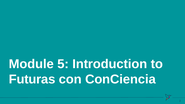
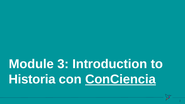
5: 5 -> 3 (63, 64)
Futuras: Futuras -> Historia (32, 79)
ConCiencia underline: none -> present (120, 79)
